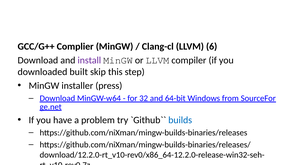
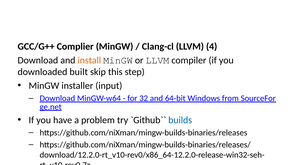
6: 6 -> 4 (212, 47)
install colour: purple -> orange (89, 60)
press: press -> input (109, 86)
